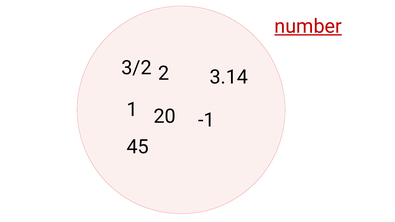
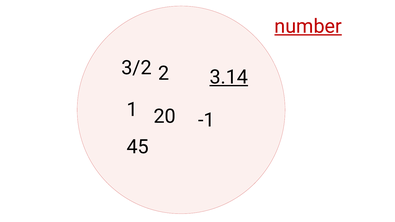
3.14 underline: none -> present (229, 77)
